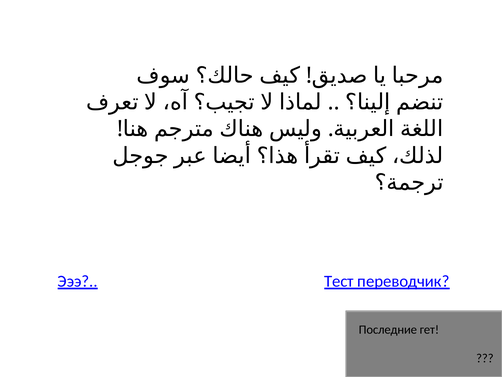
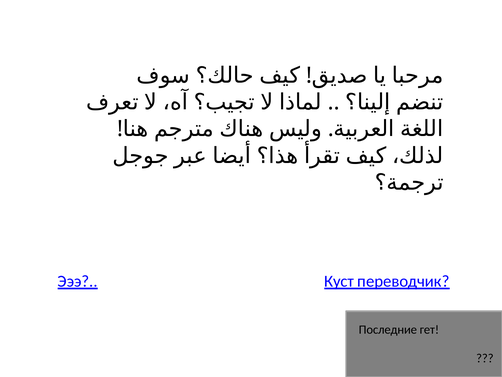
Тест: Тест -> Куст (339, 281)
